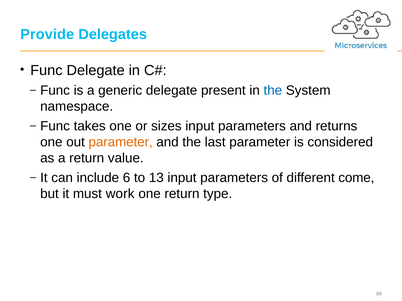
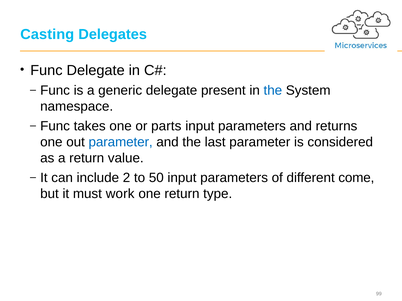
Provide: Provide -> Casting (47, 34)
sizes: sizes -> parts (166, 126)
parameter colour: orange -> blue (121, 142)
6: 6 -> 2 (127, 178)
13: 13 -> 50 (156, 178)
